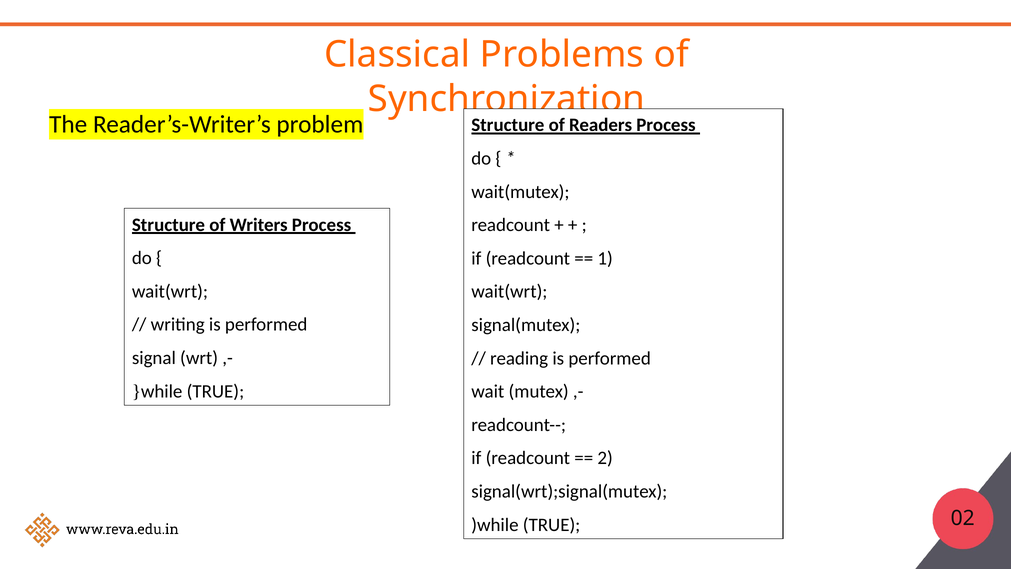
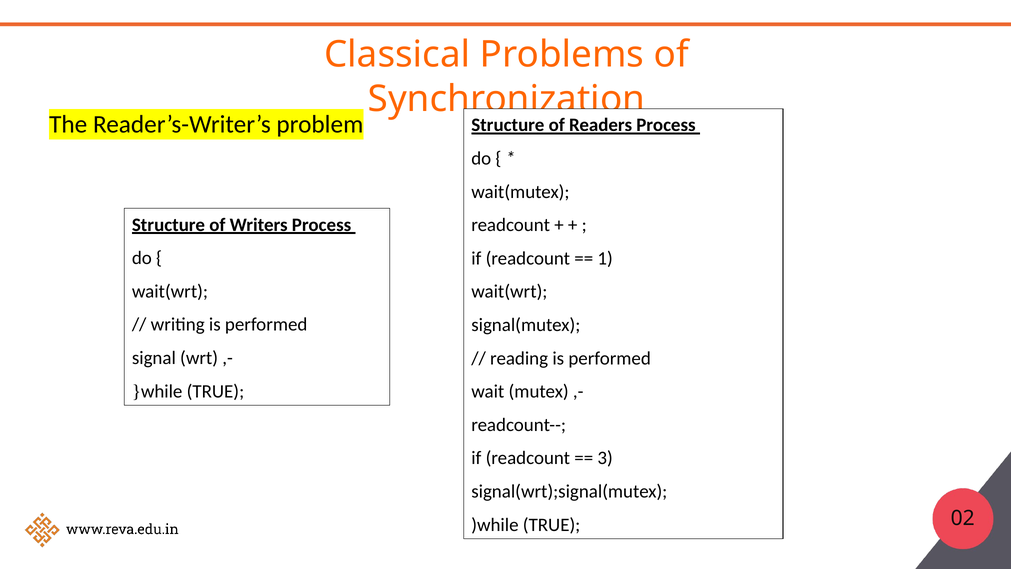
2: 2 -> 3 (605, 458)
